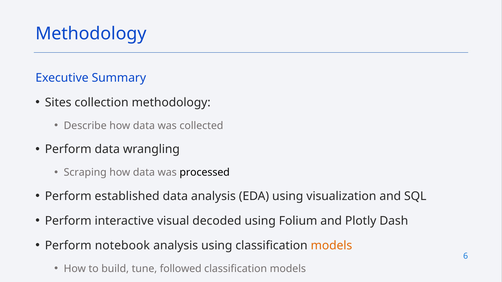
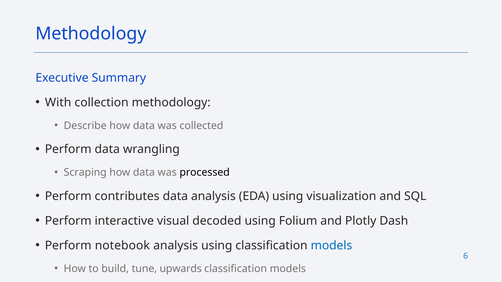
Sites: Sites -> With (58, 103)
established: established -> contributes (127, 197)
models colour: orange -> blue (331, 246)
followed: followed -> upwards (181, 269)
